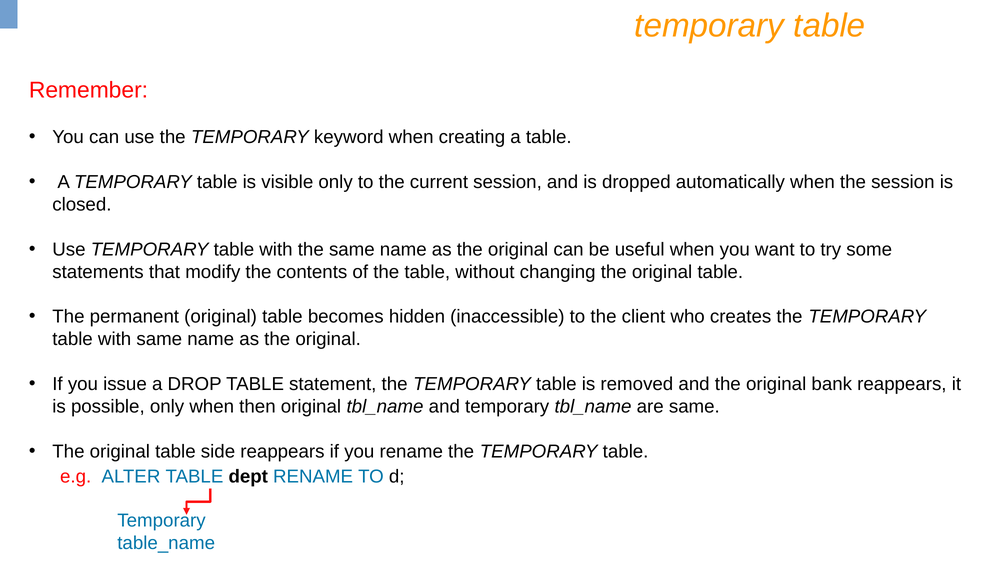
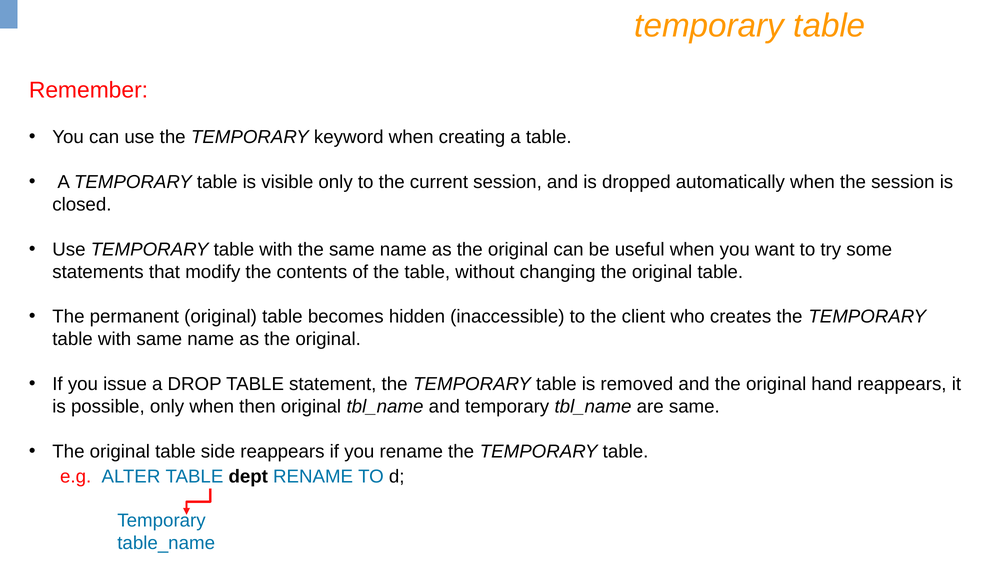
bank: bank -> hand (832, 384)
